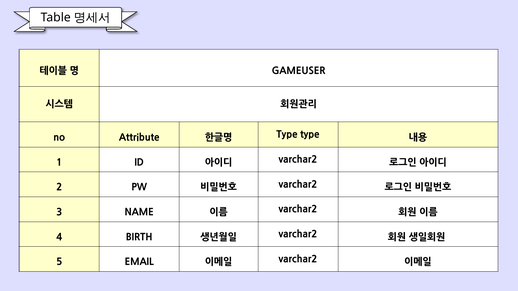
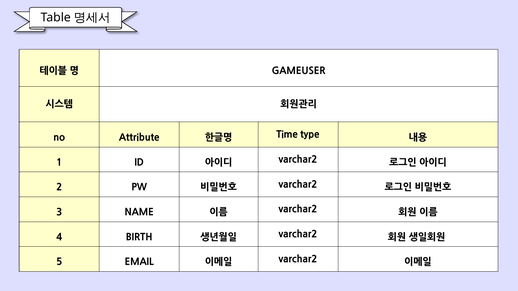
Type: Type -> Time (287, 135)
